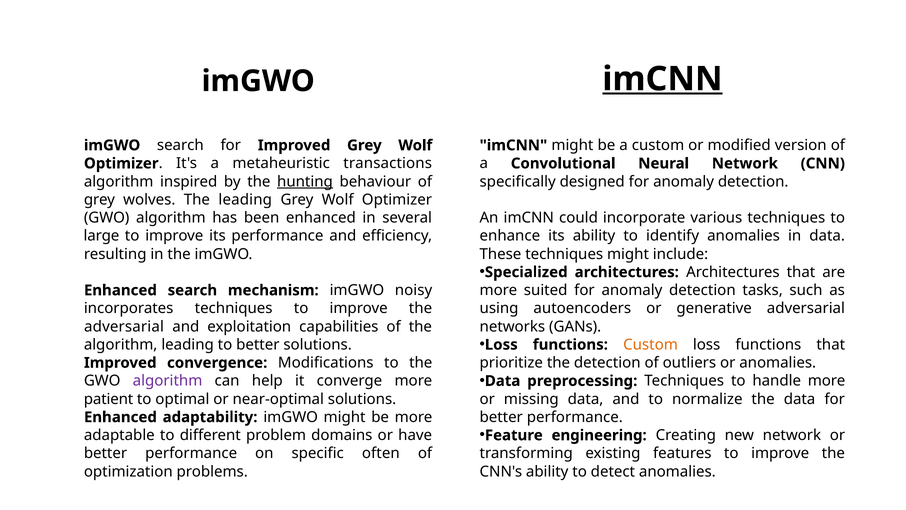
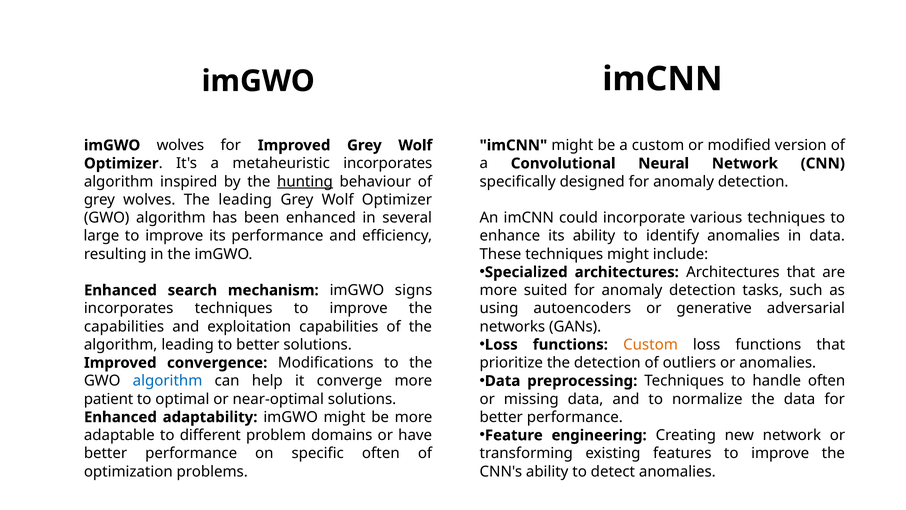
imCNN underline: present -> none (662, 79)
imGWO search: search -> wolves (180, 145)
metaheuristic transactions: transactions -> incorporates (388, 163)
noisy: noisy -> signs (414, 290)
adversarial: adversarial -> capabilities (124, 326)
handle more: more -> often (827, 381)
algorithm colour: purple -> blue (168, 381)
